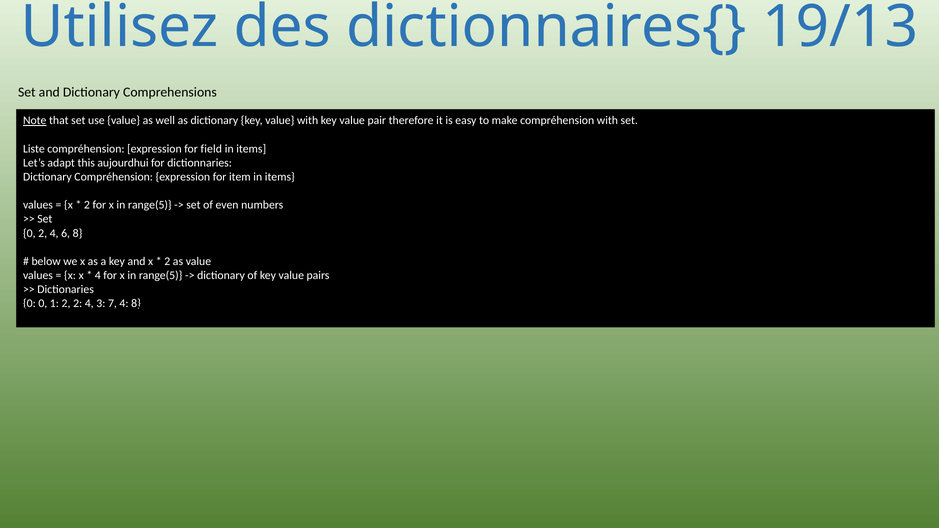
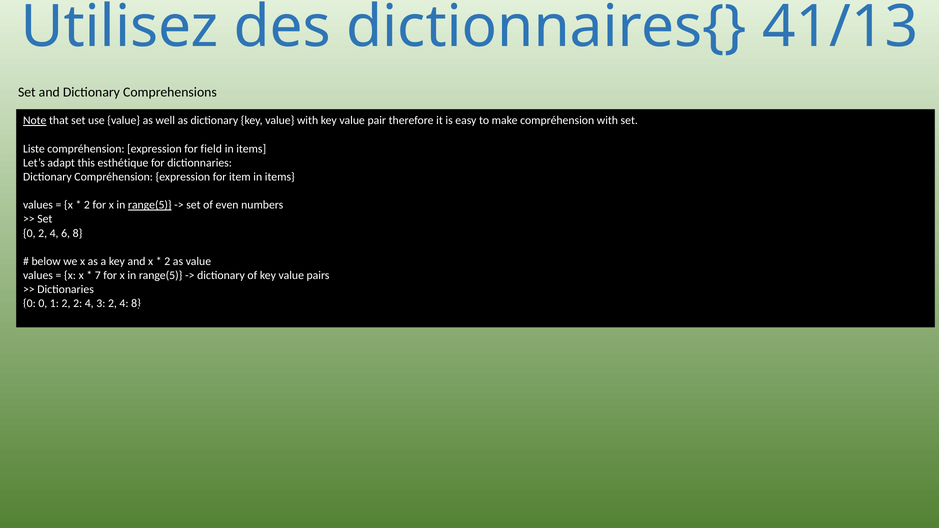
19/13: 19/13 -> 41/13 (840, 27)
aujourdhui: aujourdhui -> esthétique (123, 163)
range(5 underline: none -> present (150, 205)
4: 4 -> 7 (98, 275)
7: 7 -> 2 (112, 304)
